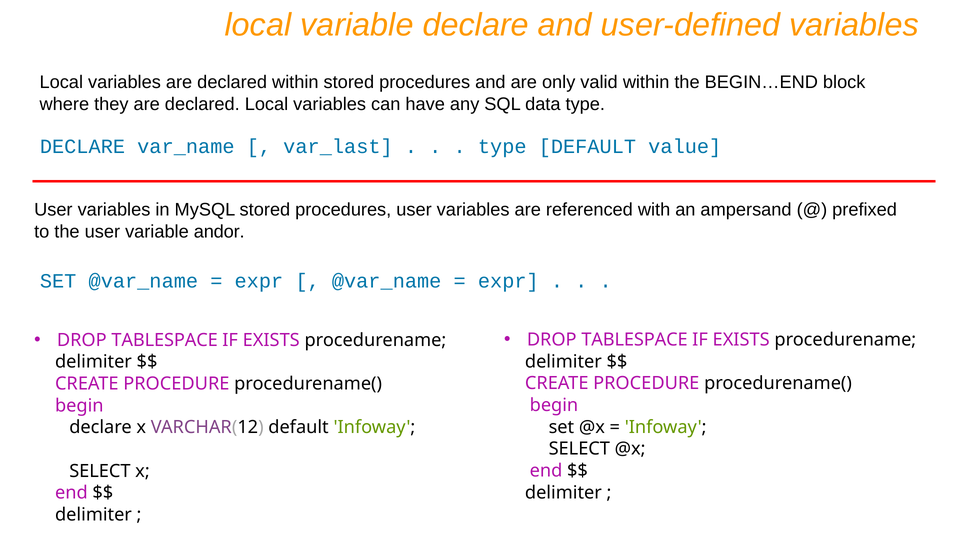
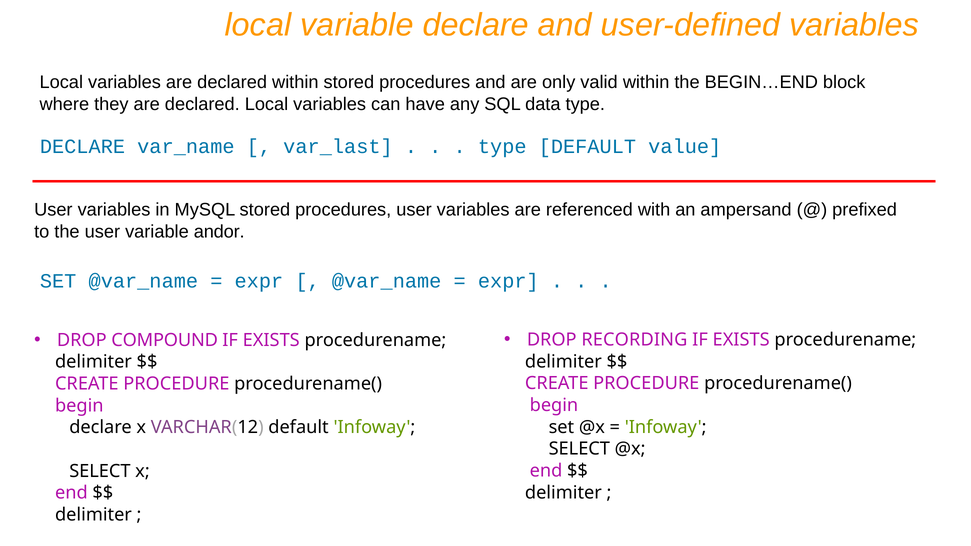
TABLESPACE: TABLESPACE -> RECORDING (634, 340)
TABLESPACE: TABLESPACE -> COMPOUND (165, 340)
